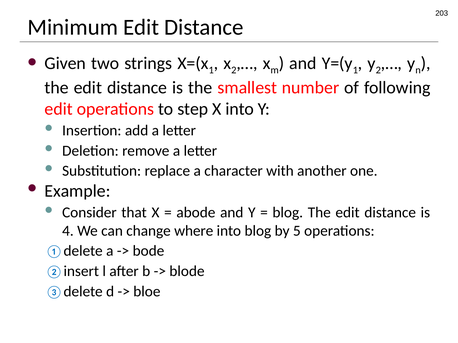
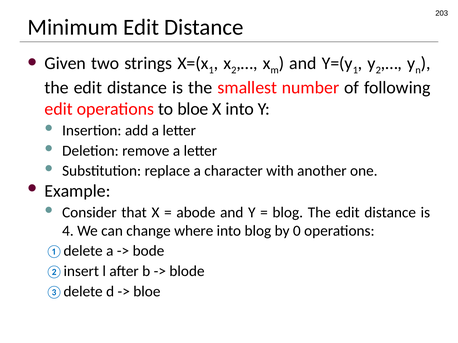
to step: step -> bloe (193, 109)
5: 5 -> 0 (297, 231)
